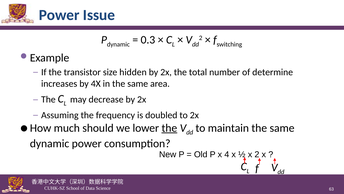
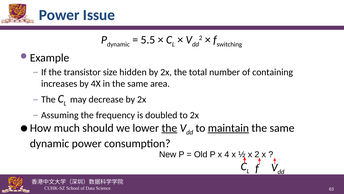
0.3: 0.3 -> 5.5 (148, 40)
determine: determine -> containing (273, 72)
maintain underline: none -> present (228, 128)
